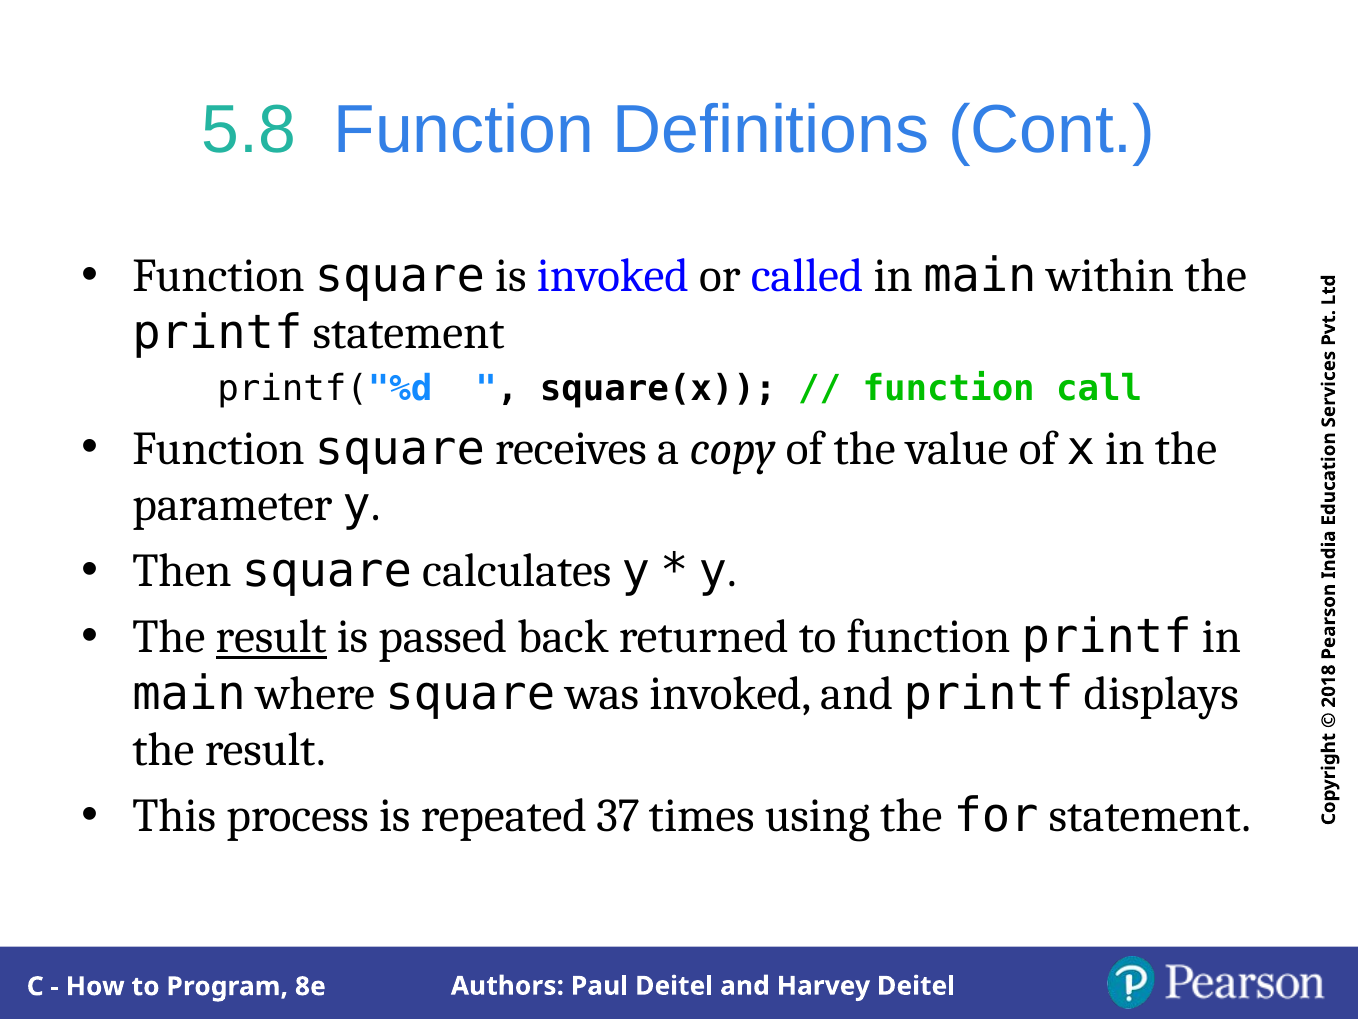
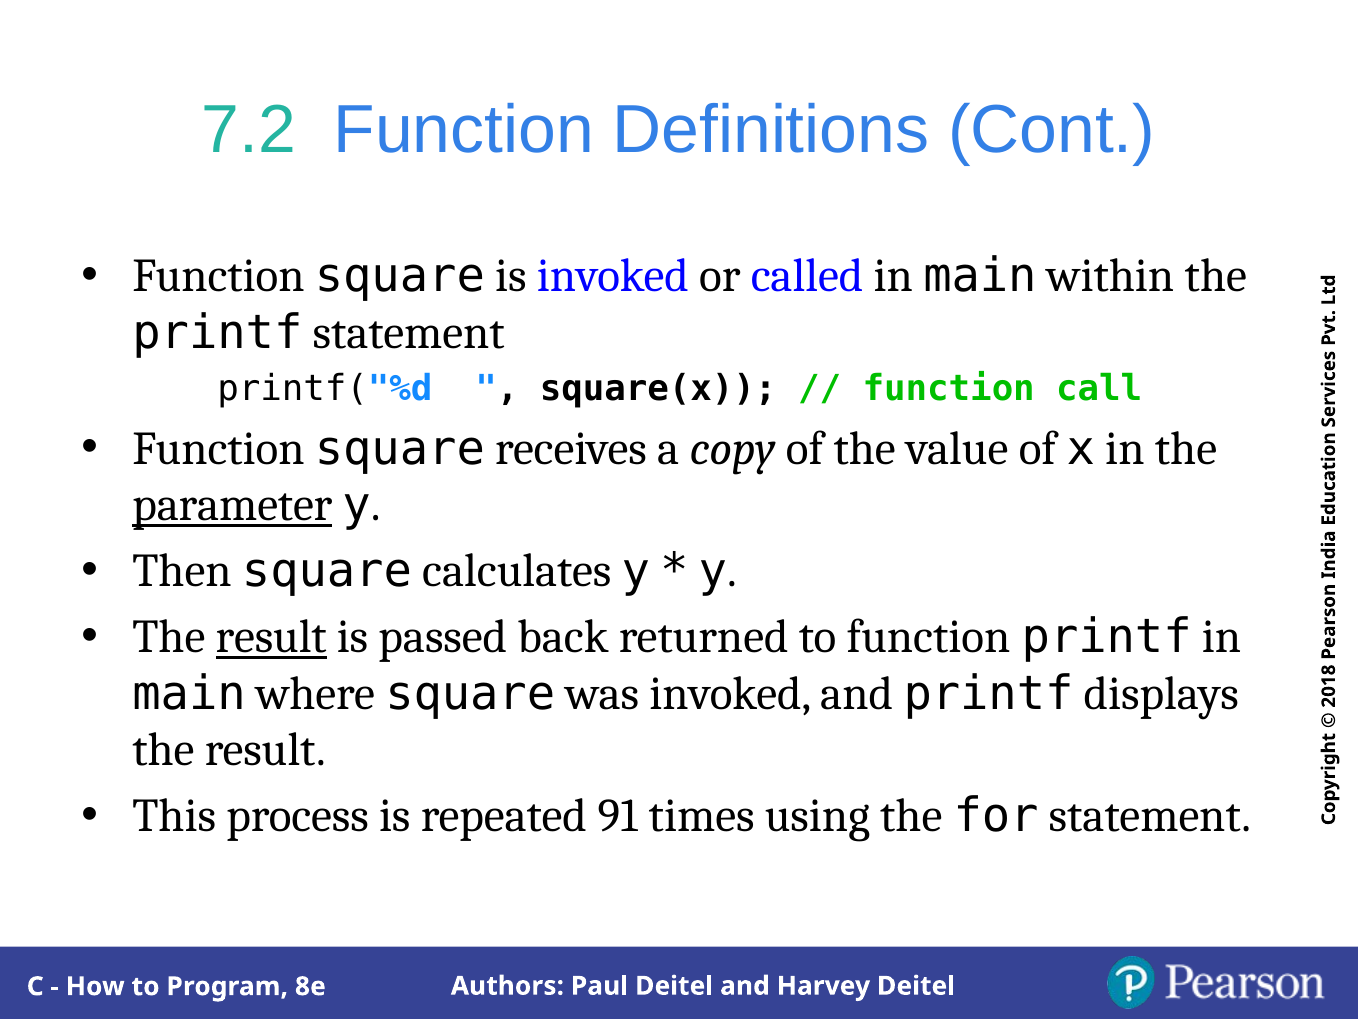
5.8: 5.8 -> 7.2 (249, 130)
parameter underline: none -> present (232, 505)
37: 37 -> 91 (618, 816)
